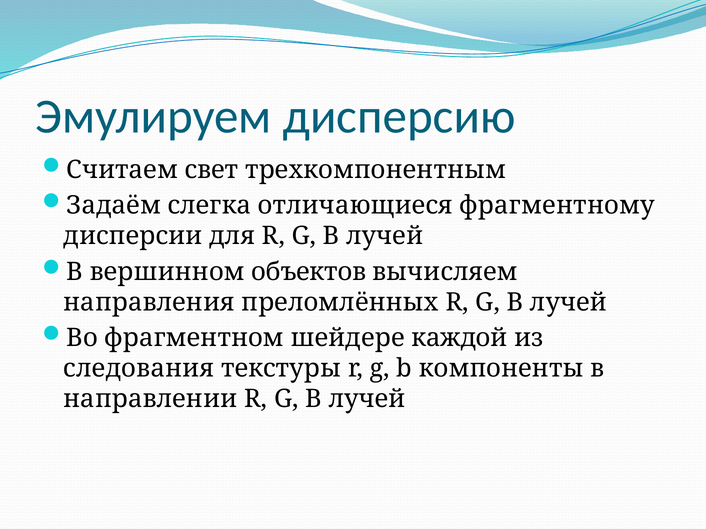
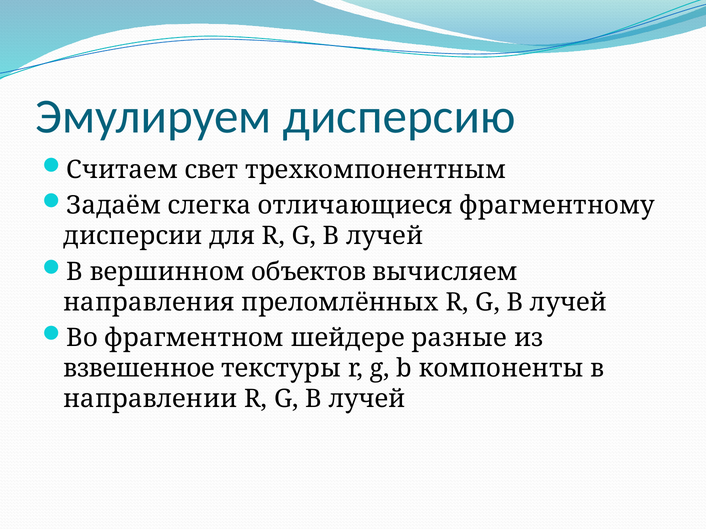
каждой: каждой -> разные (459, 338)
следования: следования -> взвешенное (139, 369)
